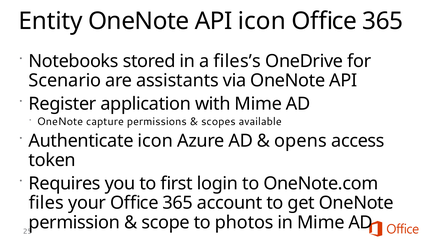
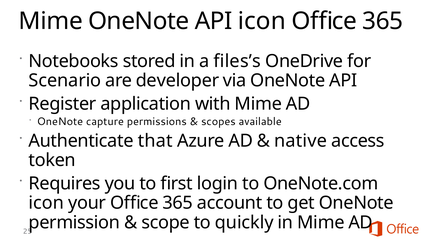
Entity: Entity -> Mime (51, 21)
assistants: assistants -> developer (178, 81)
Authenticate icon: icon -> that (155, 141)
opens: opens -> native (301, 141)
files: files -> icon (46, 203)
photos: photos -> quickly (244, 223)
